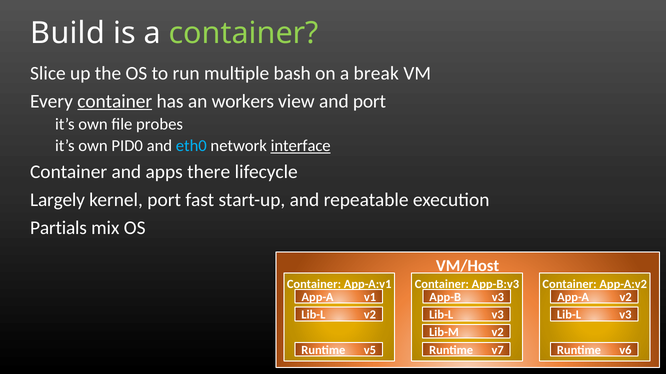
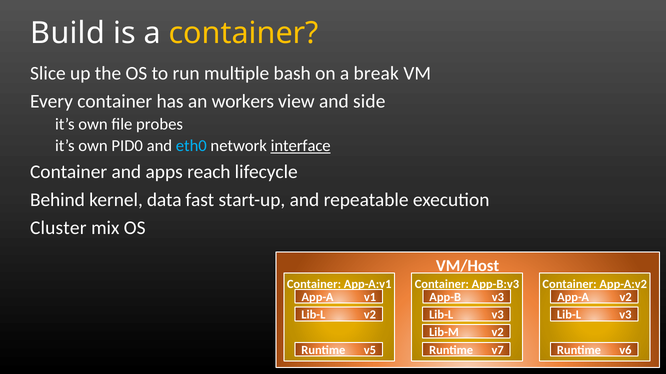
container colour: light green -> yellow (244, 33)
container underline: present -> none (115, 101)
and port: port -> side (369, 101)
there: there -> reach (209, 172)
Largely: Largely -> Behind (57, 200)
kernel port: port -> data (164, 200)
Partials: Partials -> Cluster (58, 228)
